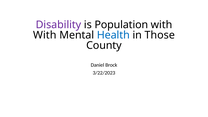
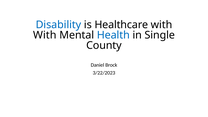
Disability colour: purple -> blue (58, 25)
Population: Population -> Healthcare (121, 25)
Those: Those -> Single (160, 35)
